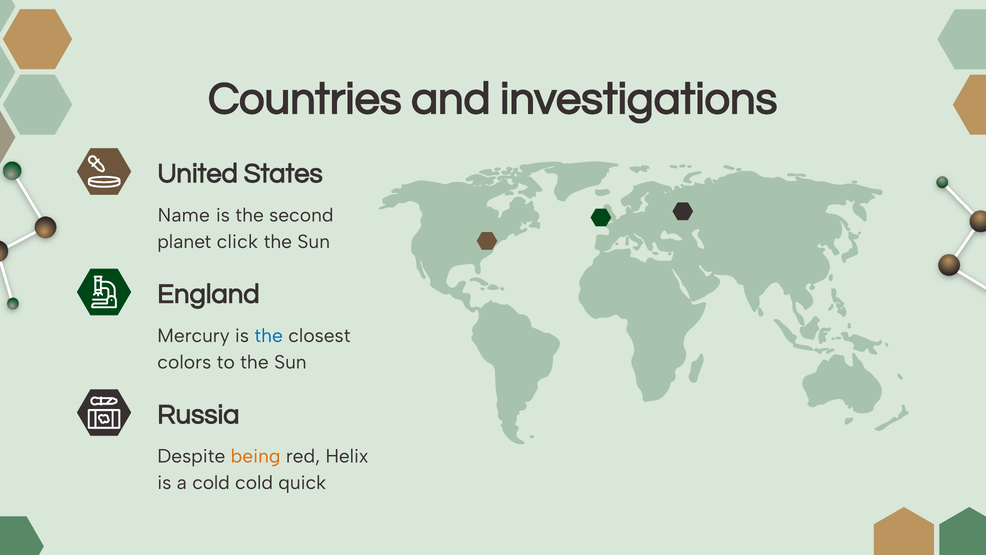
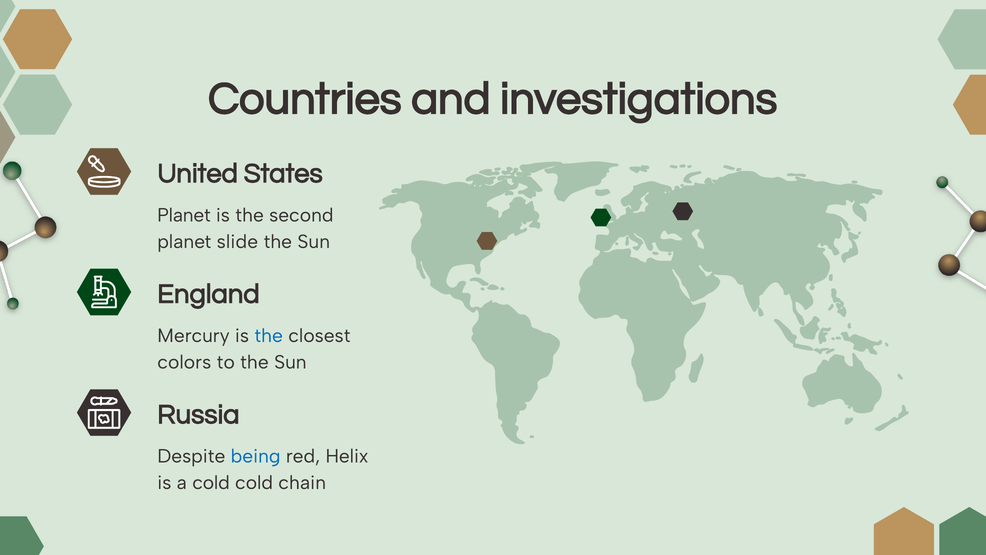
Name: Name -> Planet (184, 215)
click: click -> slide (237, 242)
being colour: orange -> blue (256, 456)
quick: quick -> chain (302, 482)
